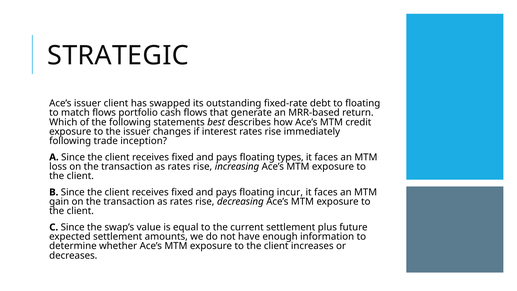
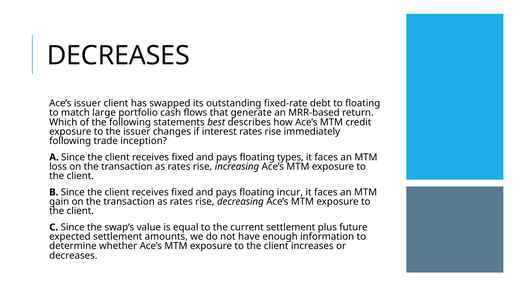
STRATEGIC: STRATEGIC -> DECREASES (118, 55)
match flows: flows -> large (104, 113)
